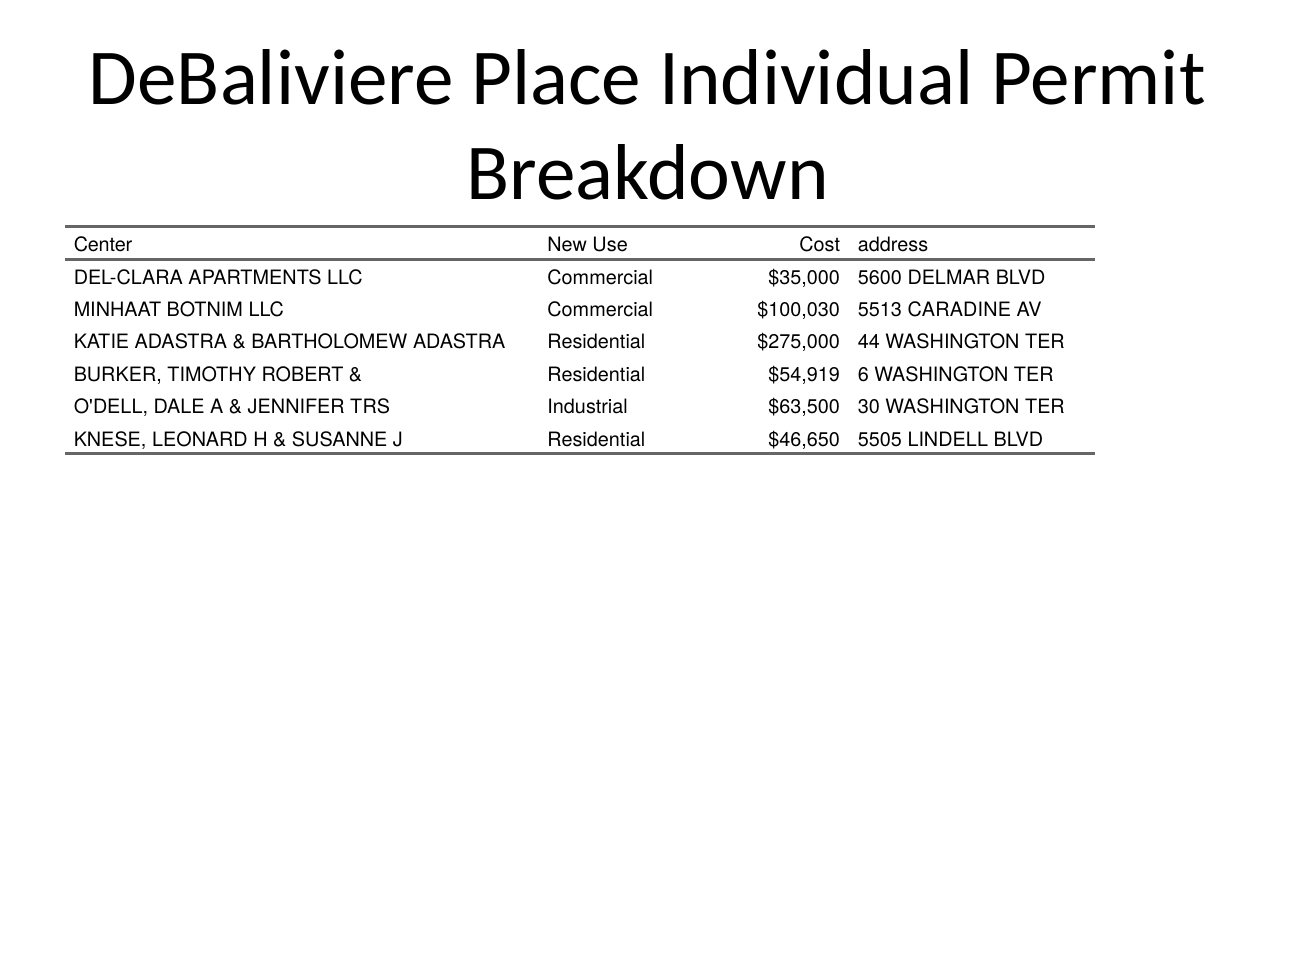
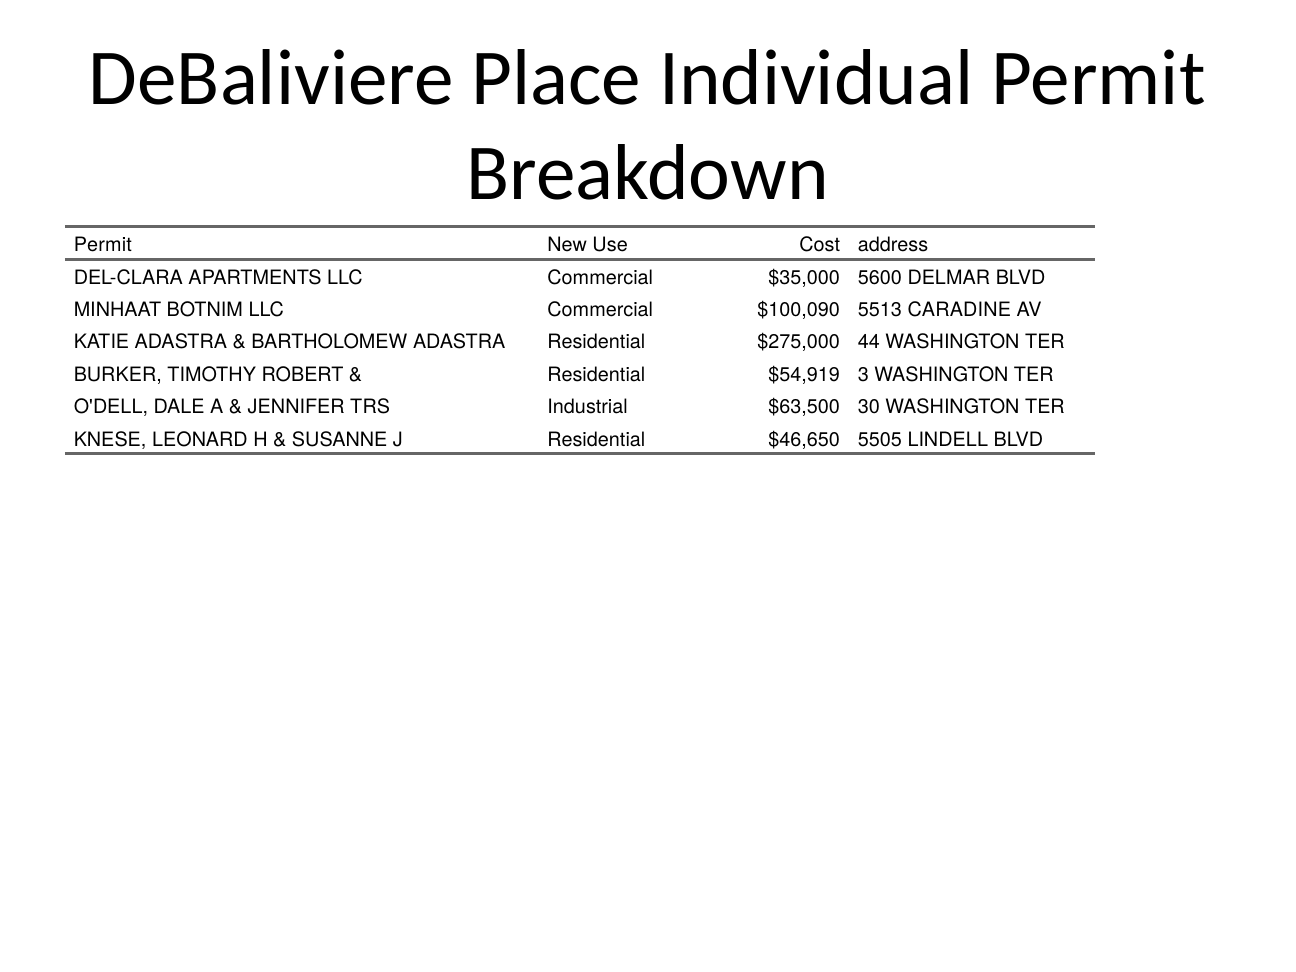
Center: Center -> Permit (103, 245)
$100,030: $100,030 -> $100,090 (799, 310)
6: 6 -> 3 (863, 375)
